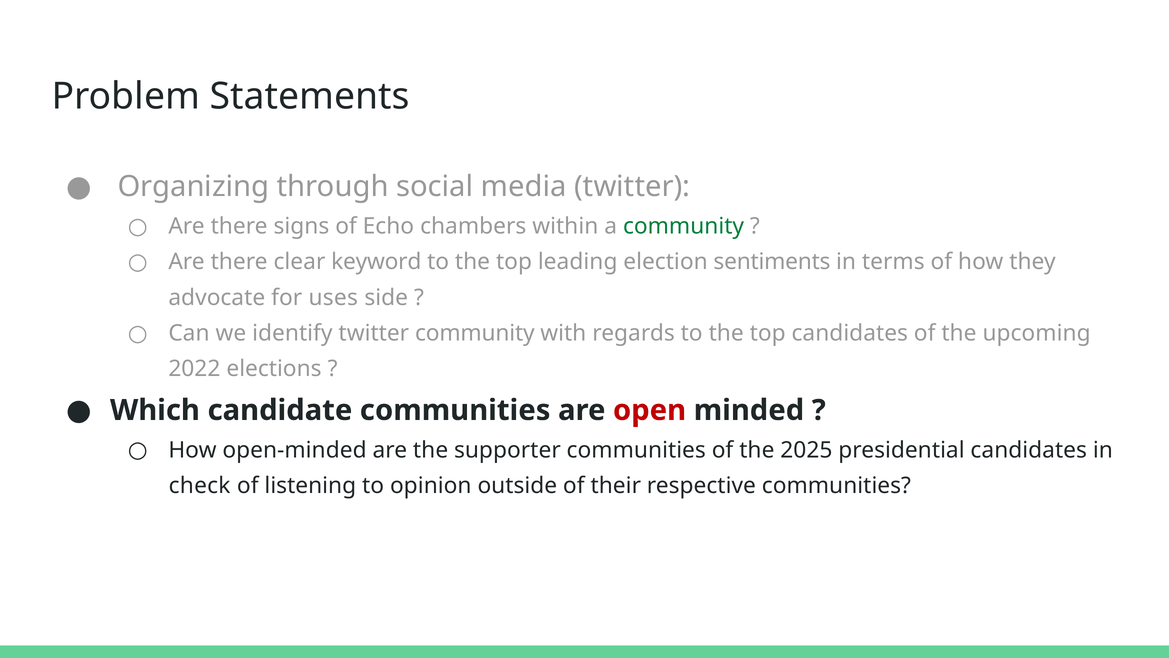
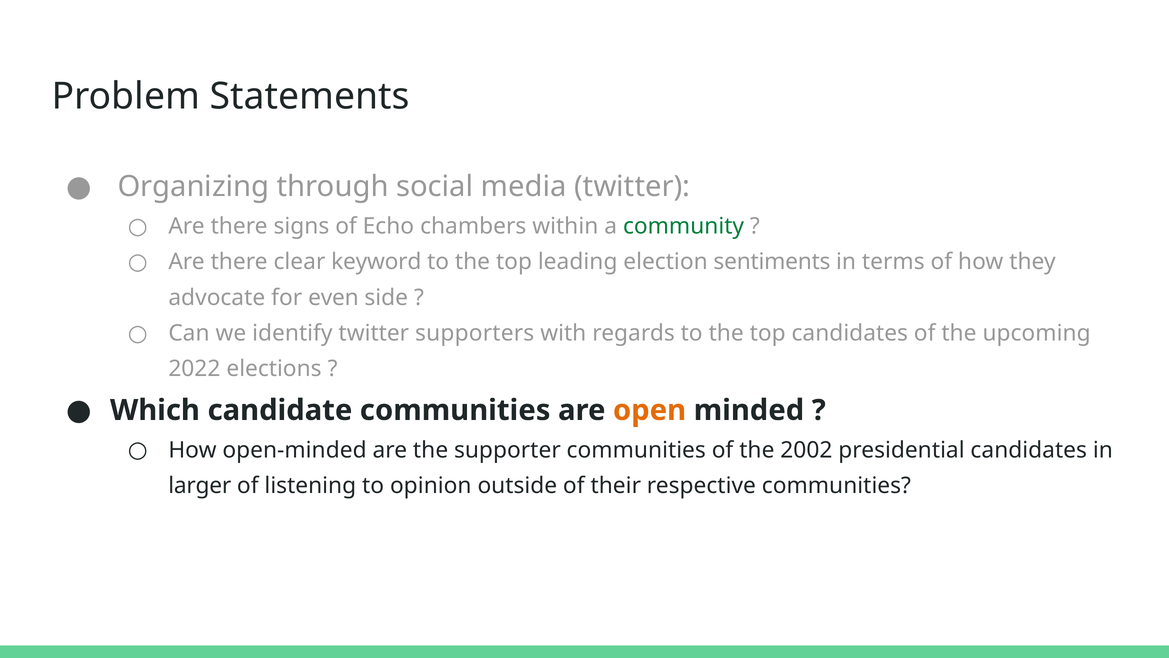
uses: uses -> even (333, 297)
twitter community: community -> supporters (475, 333)
open colour: red -> orange (650, 410)
2025: 2025 -> 2002 (806, 450)
check: check -> larger (200, 485)
